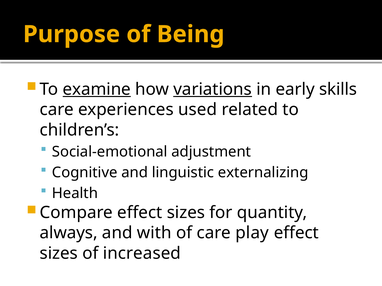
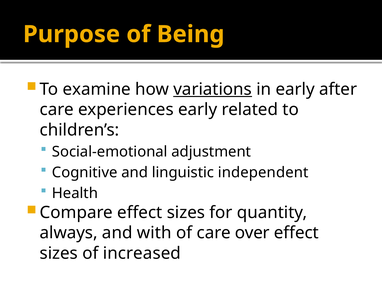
examine underline: present -> none (97, 89)
skills: skills -> after (338, 89)
experiences used: used -> early (198, 110)
externalizing: externalizing -> independent (263, 173)
play: play -> over (252, 233)
